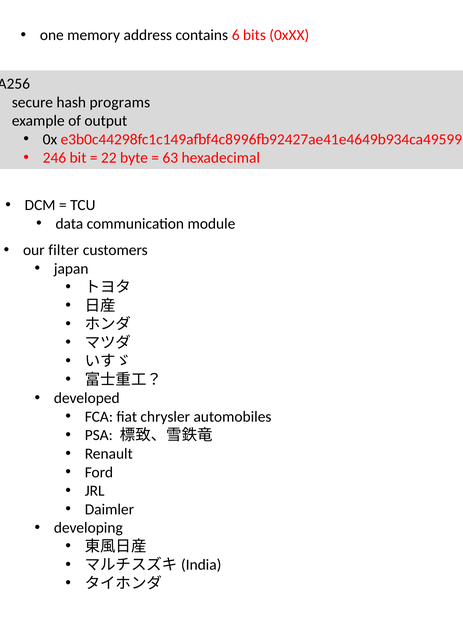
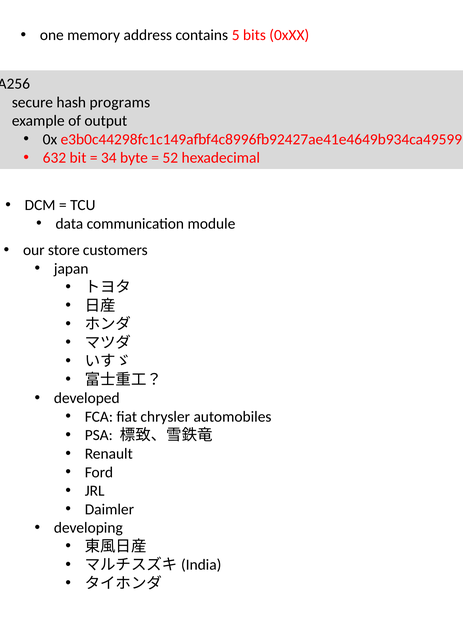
6: 6 -> 5 (236, 35)
246: 246 -> 632 (54, 158)
22: 22 -> 34 (109, 158)
63: 63 -> 52 (170, 158)
filter: filter -> store (64, 250)
